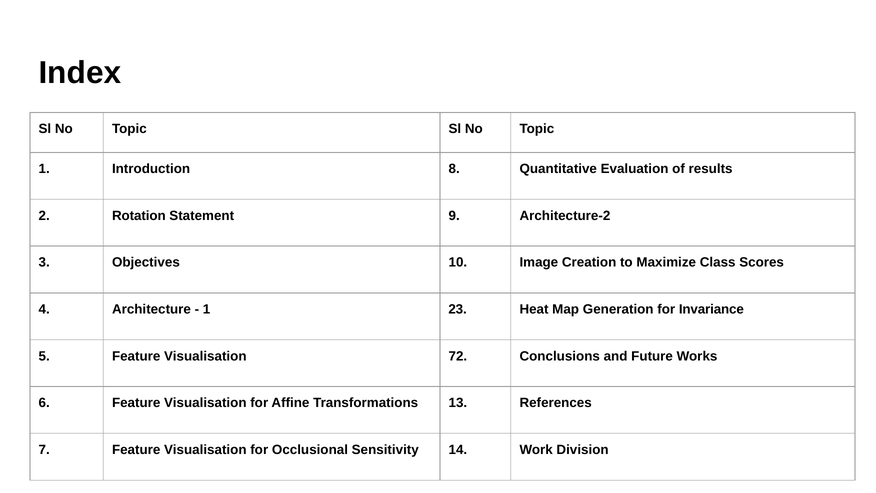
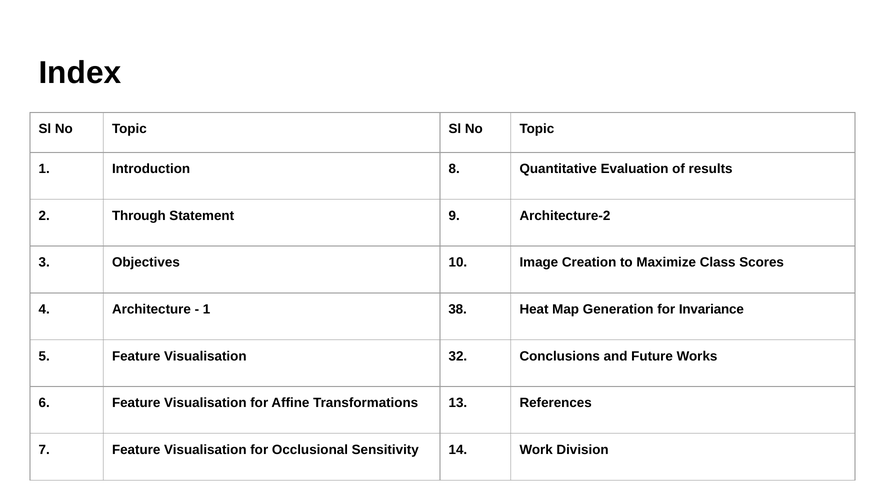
Rotation: Rotation -> Through (139, 216)
23: 23 -> 38 (458, 309)
72: 72 -> 32 (458, 356)
